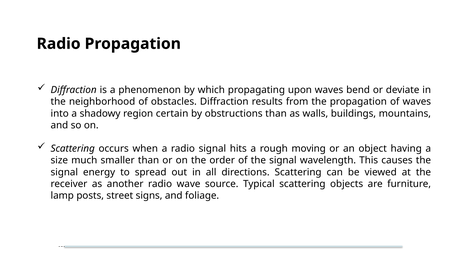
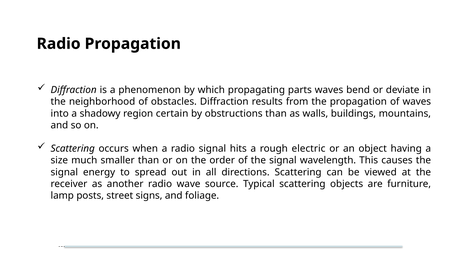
upon: upon -> parts (300, 90)
moving: moving -> electric (309, 149)
